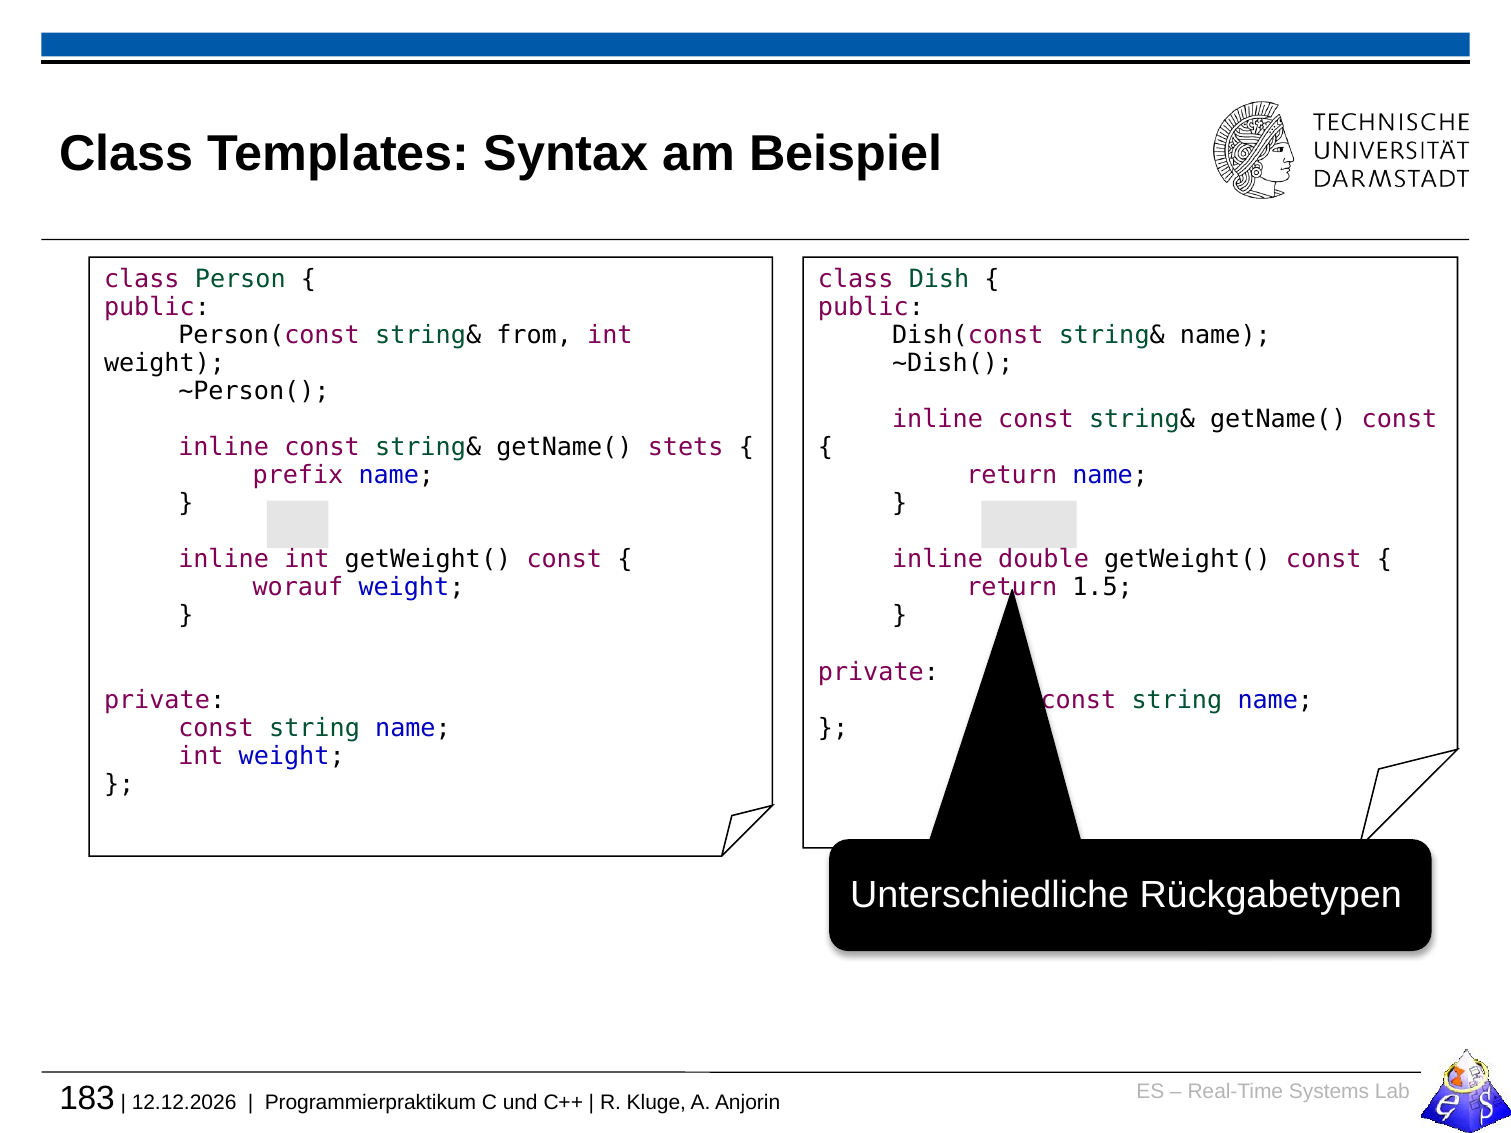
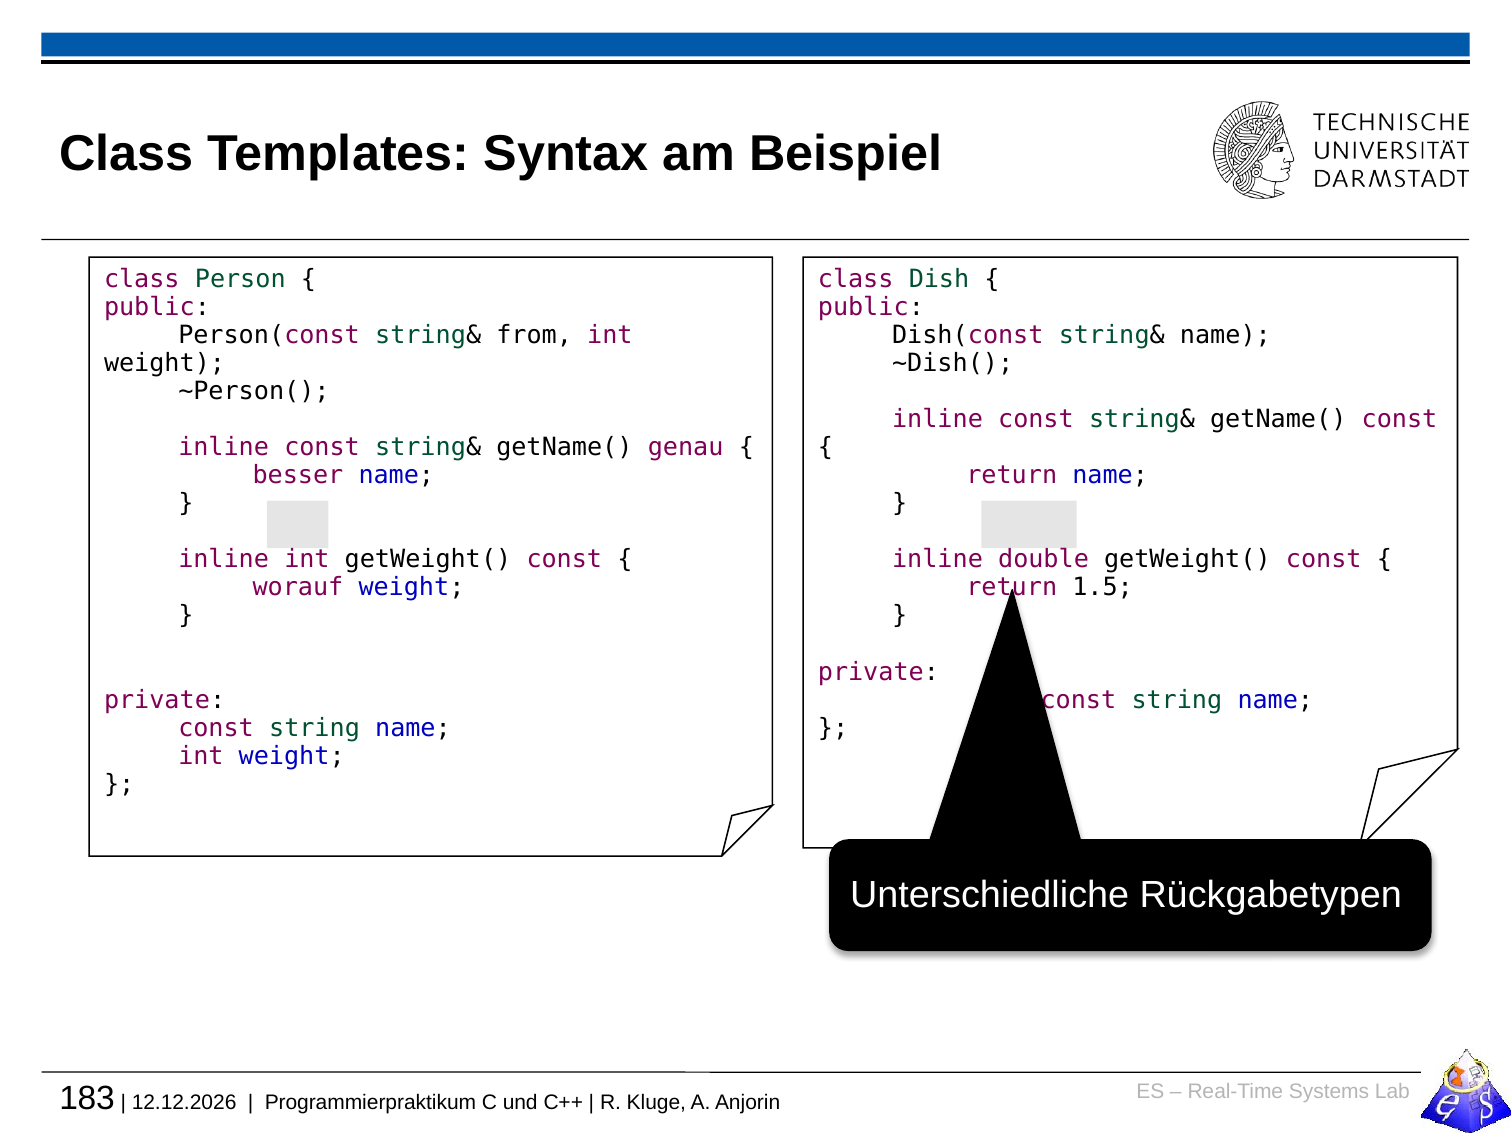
stets: stets -> genau (686, 447)
prefix: prefix -> besser (298, 475)
